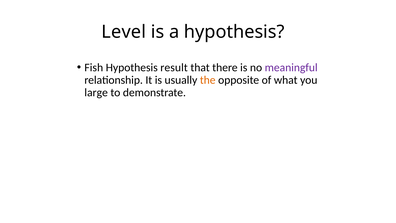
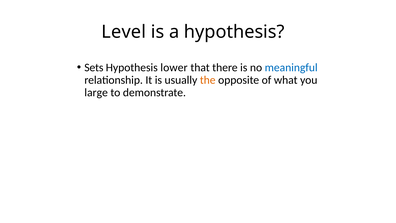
Fish: Fish -> Sets (94, 67)
result: result -> lower (174, 67)
meaningful colour: purple -> blue (291, 67)
